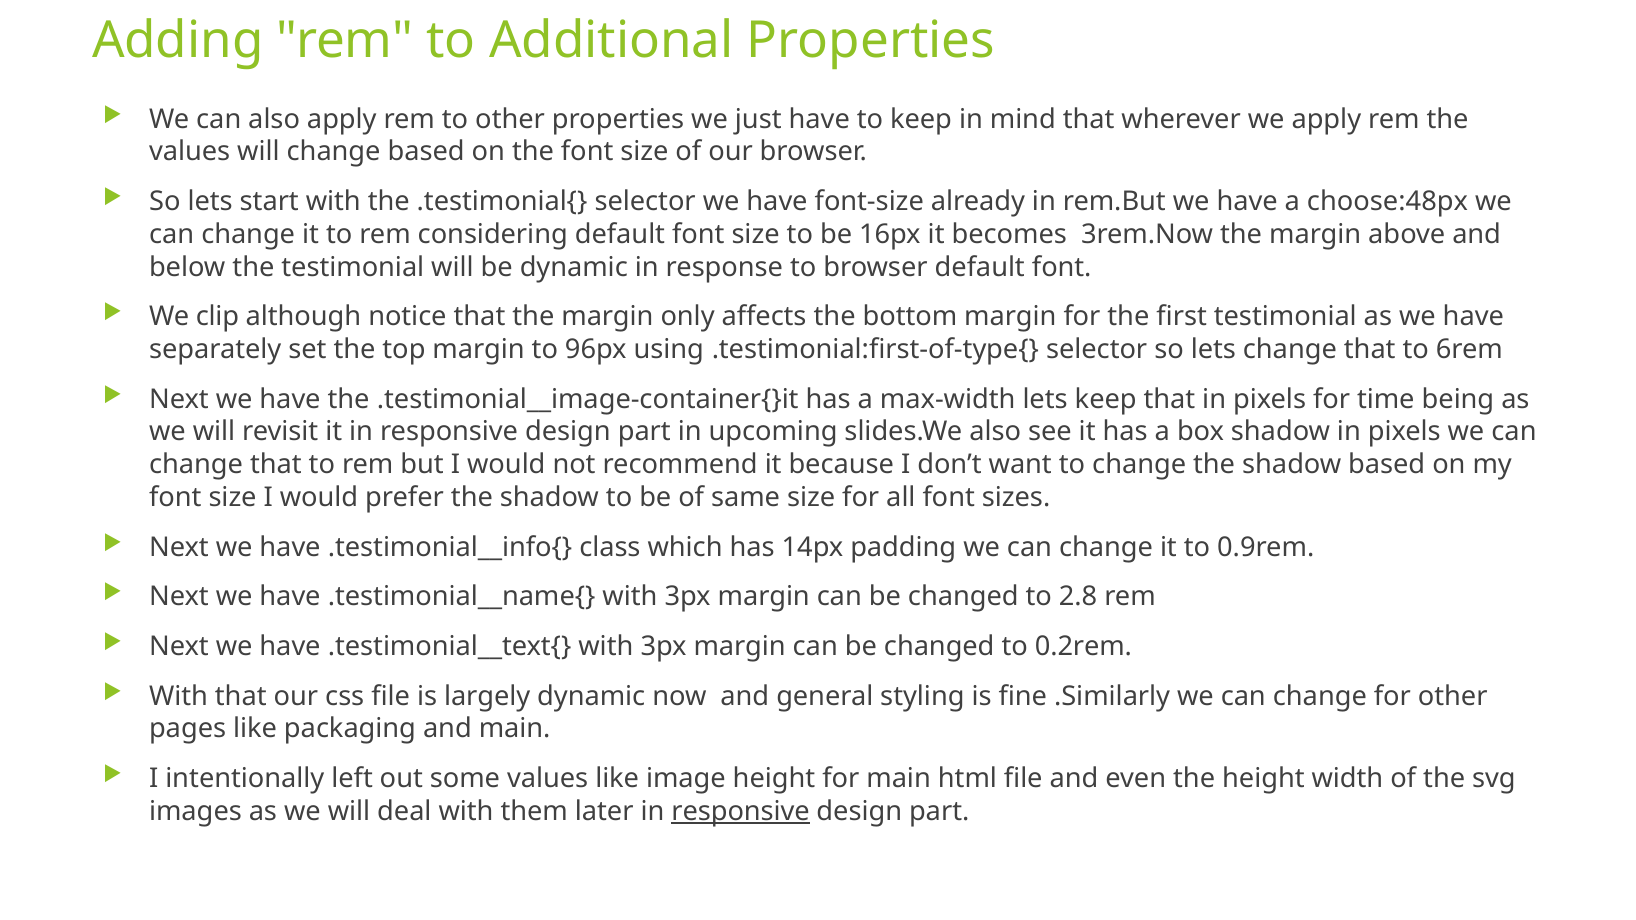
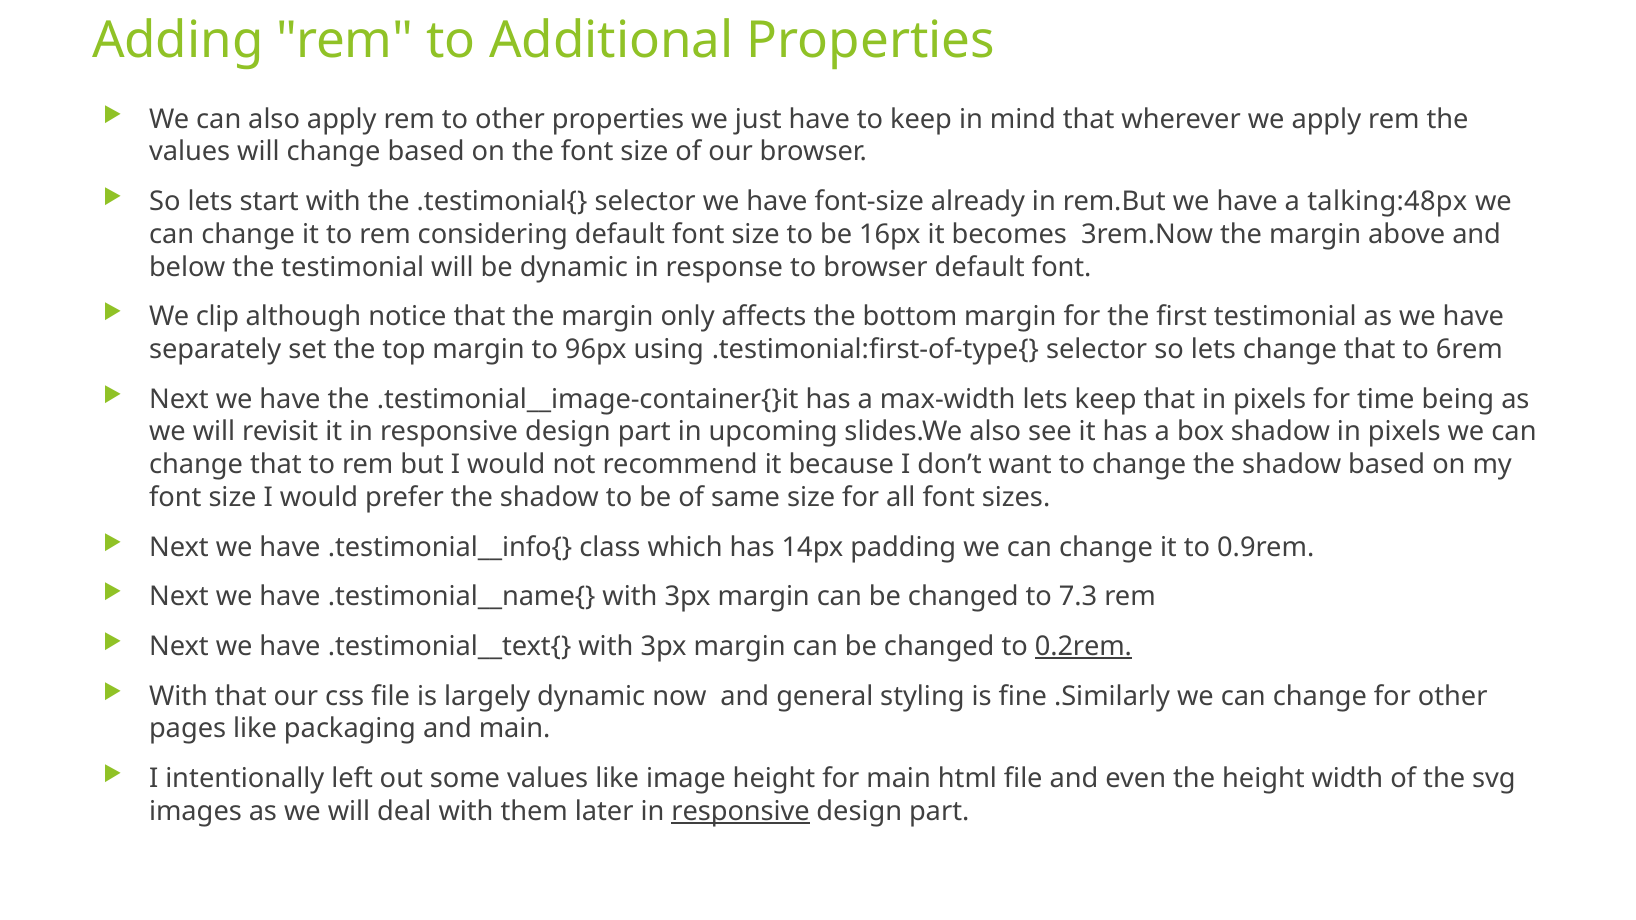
choose:48px: choose:48px -> talking:48px (1387, 202)
2.8: 2.8 -> 7.3 (1078, 597)
0.2rem underline: none -> present (1083, 647)
